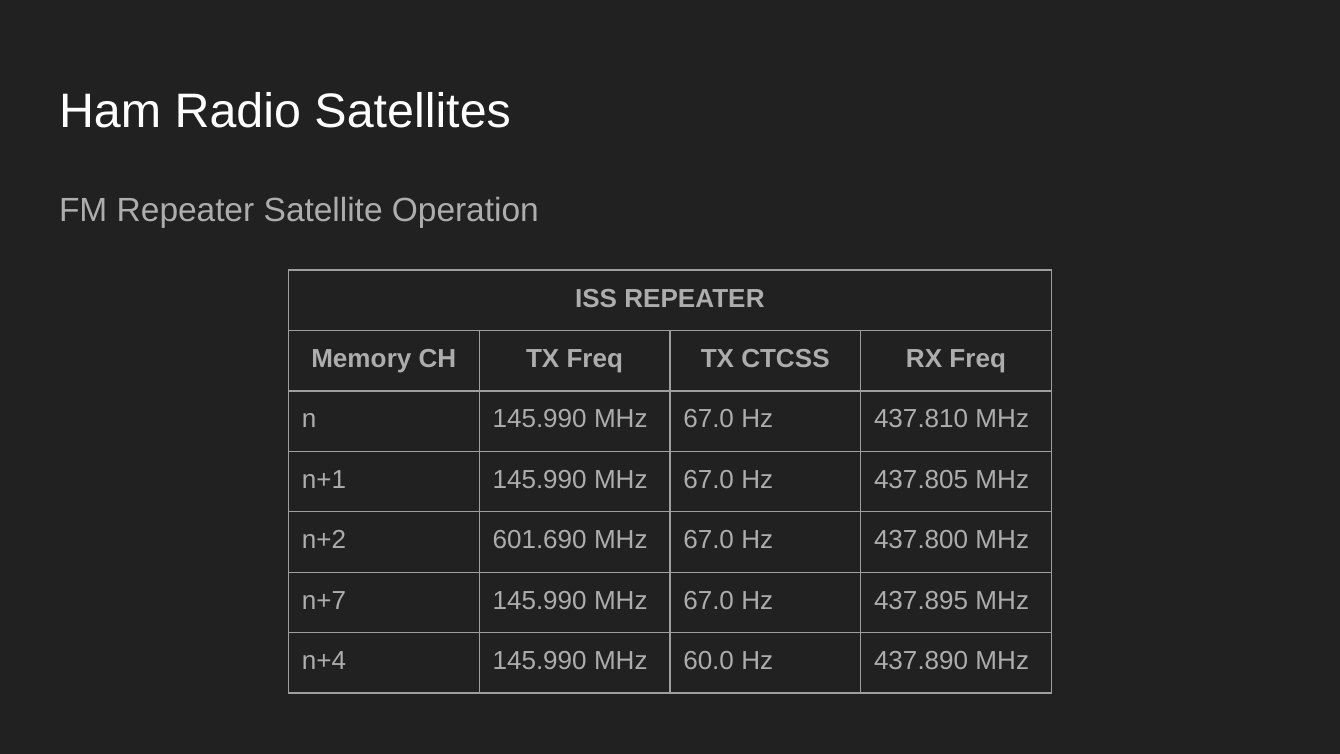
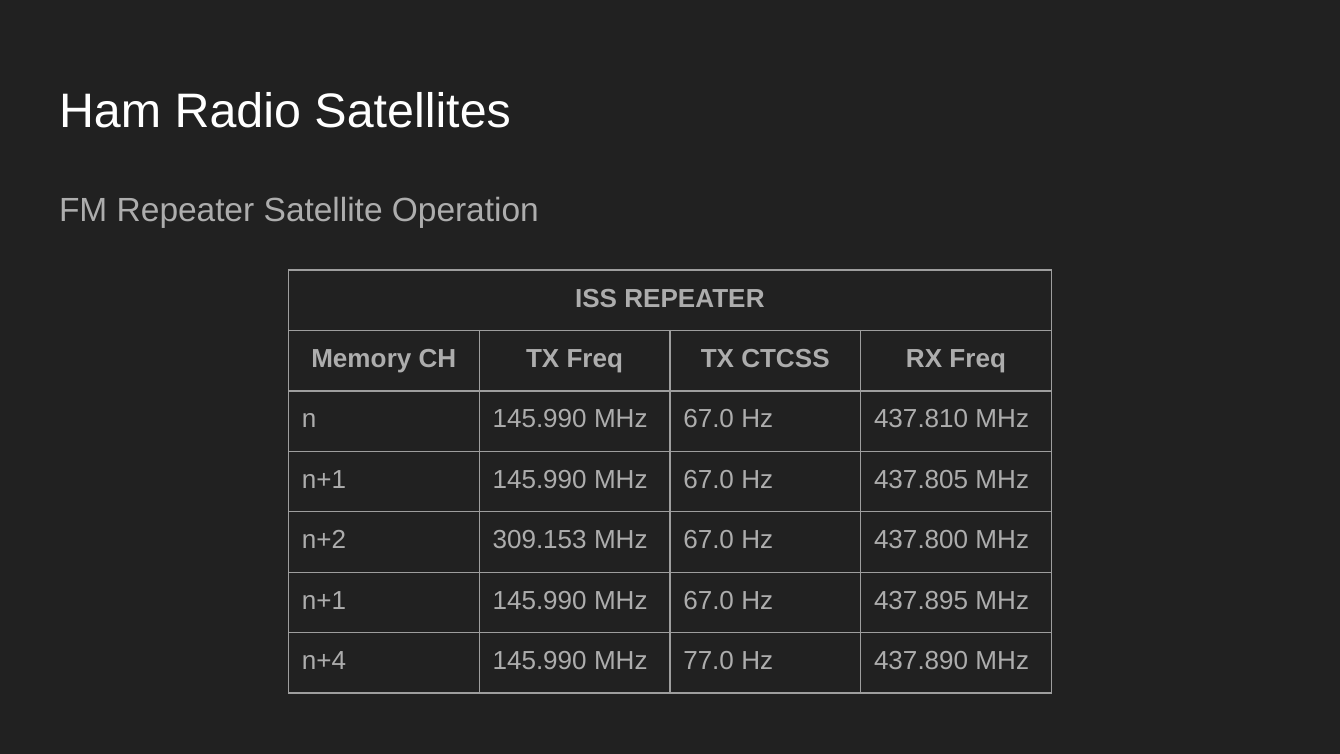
601.690: 601.690 -> 309.153 (540, 540)
n+7: n+7 -> n+1 (324, 600)
60.0: 60.0 -> 77.0 (709, 661)
